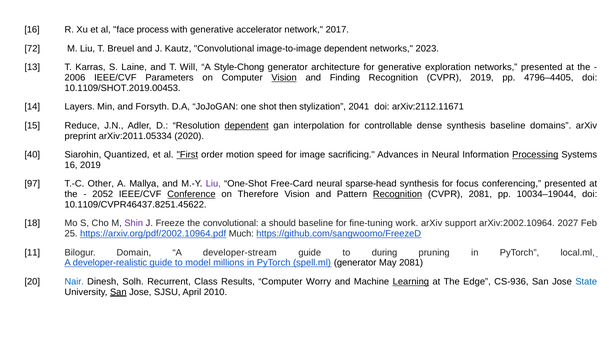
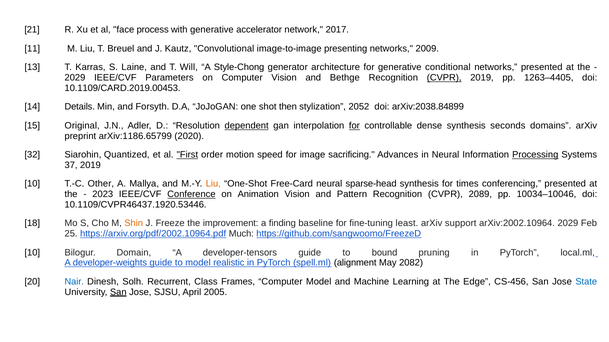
16: 16 -> 21 (32, 30)
72: 72 -> 11 (32, 49)
image-to-image dependent: dependent -> presenting (346, 49)
2023: 2023 -> 2009 (427, 49)
exploration: exploration -> conditional (448, 68)
2006: 2006 -> 2029 (75, 78)
Vision underline: present -> none (284, 78)
Finding: Finding -> Bethge (345, 78)
CVPR underline: none -> present (444, 78)
4796–4405: 4796–4405 -> 1263–4405 (549, 78)
10.1109/SHOT.2019.00453: 10.1109/SHOT.2019.00453 -> 10.1109/CARD.2019.00453 (123, 88)
Layers: Layers -> Details (80, 107)
2041: 2041 -> 2052 (359, 107)
arXiv:2112.11671: arXiv:2112.11671 -> arXiv:2038.84899 (428, 107)
Reduce: Reduce -> Original (82, 126)
for underline: none -> present (354, 126)
synthesis baseline: baseline -> seconds (508, 126)
arXiv:2011.05334: arXiv:2011.05334 -> arXiv:1186.65799 (135, 136)
40: 40 -> 32 (32, 155)
16: 16 -> 37 (71, 165)
97: 97 -> 10 (32, 184)
Liu colour: purple -> orange (213, 184)
focus: focus -> times (467, 184)
2052: 2052 -> 2023 (103, 195)
Therefore: Therefore -> Animation (258, 195)
Recognition underline: present -> none (398, 195)
CVPR 2081: 2081 -> 2089 (480, 195)
10034–19044: 10034–19044 -> 10034–10046 (546, 195)
10.1109/CVPR46437.8251.45622: 10.1109/CVPR46437.8251.45622 -> 10.1109/CVPR46437.1920.53446 (136, 205)
Shin colour: purple -> orange (134, 224)
the convolutional: convolutional -> improvement (231, 224)
should: should -> finding (282, 224)
work: work -> least (407, 224)
arXiv:2002.10964 2027: 2027 -> 2029 (568, 224)
11: 11 -> 10 (32, 253)
developer-stream: developer-stream -> developer-tensors (240, 253)
during: during -> bound (385, 253)
developer-realistic: developer-realistic -> developer-weights (110, 263)
millions: millions -> realistic (229, 263)
spell.ml generator: generator -> alignment (355, 263)
May 2081: 2081 -> 2082 (411, 263)
Results: Results -> Frames (238, 282)
Computer Worry: Worry -> Model (319, 282)
Learning underline: present -> none (411, 282)
CS-936: CS-936 -> CS-456 (511, 282)
2010: 2010 -> 2005 (215, 292)
